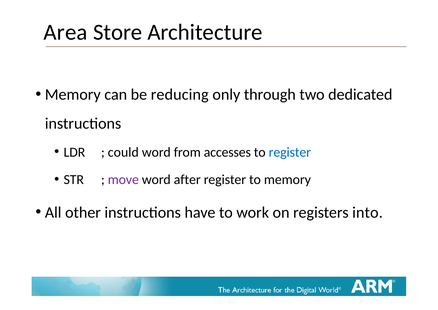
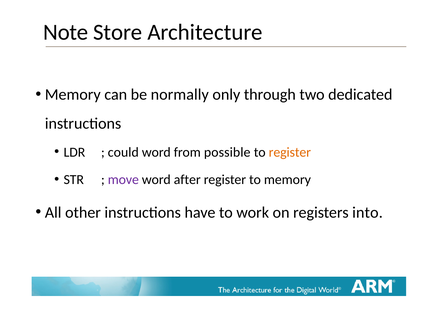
Area: Area -> Note (66, 32)
reducing: reducing -> normally (180, 94)
accesses: accesses -> possible (227, 152)
register colour: blue -> orange (290, 152)
